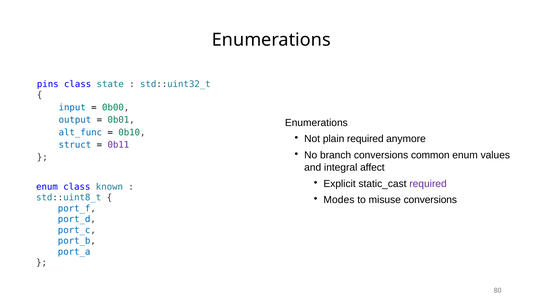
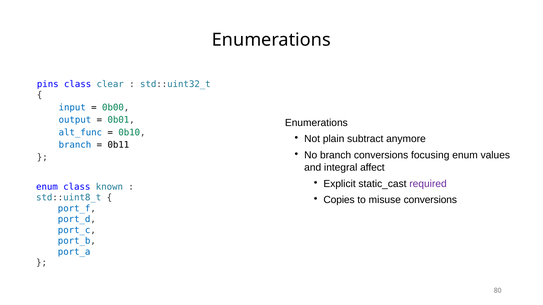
state: state -> clear (110, 84)
plain required: required -> subtract (365, 139)
struct: struct -> branch (75, 145)
0b11 colour: purple -> black (118, 145)
common: common -> focusing (430, 155)
Modes: Modes -> Copies (339, 200)
